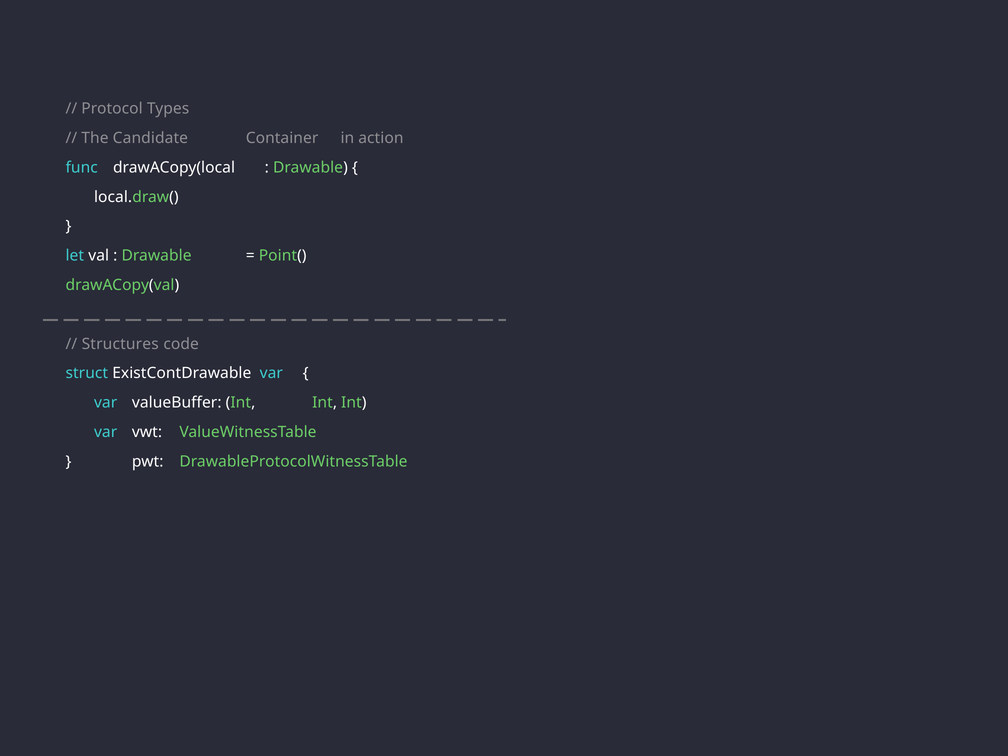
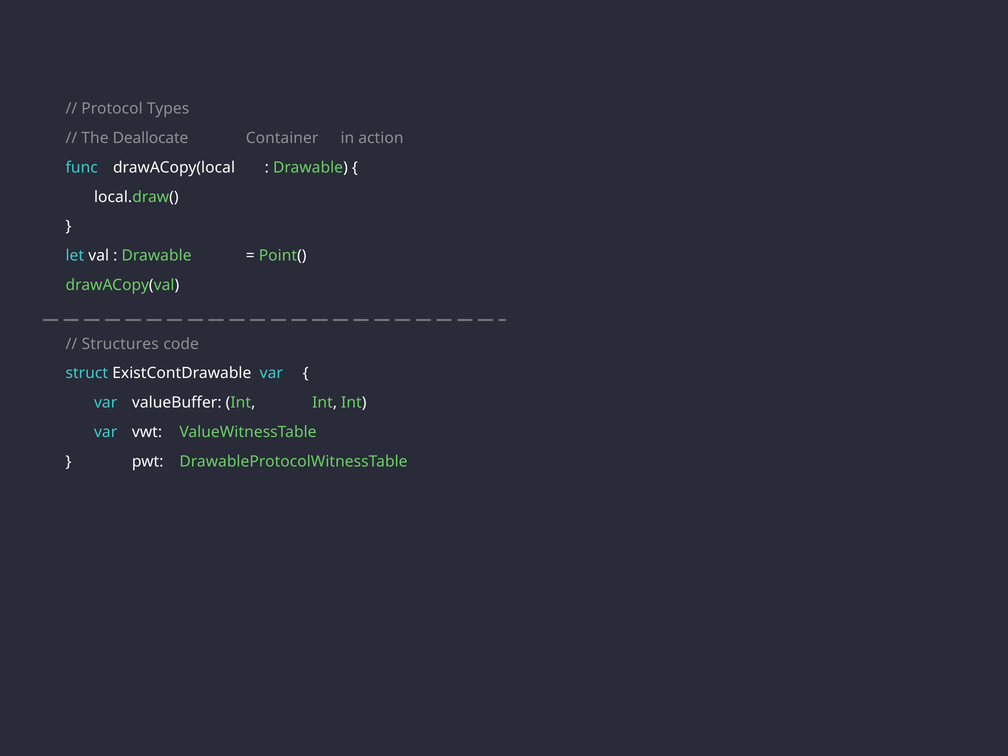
Candidate: Candidate -> Deallocate (151, 138)
